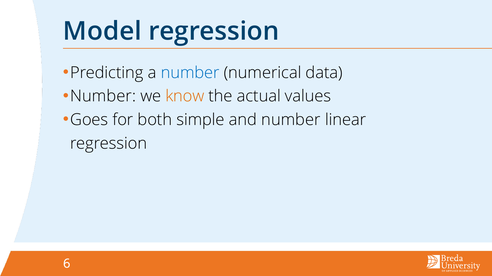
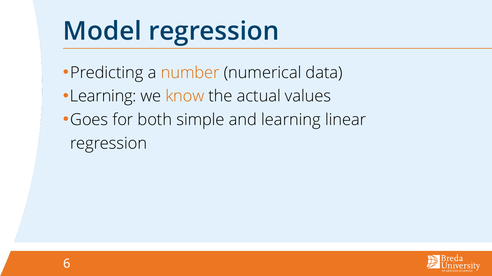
number colour: blue -> orange (190, 73)
Number: Number -> Learning (103, 97)
and number: number -> learning (291, 120)
